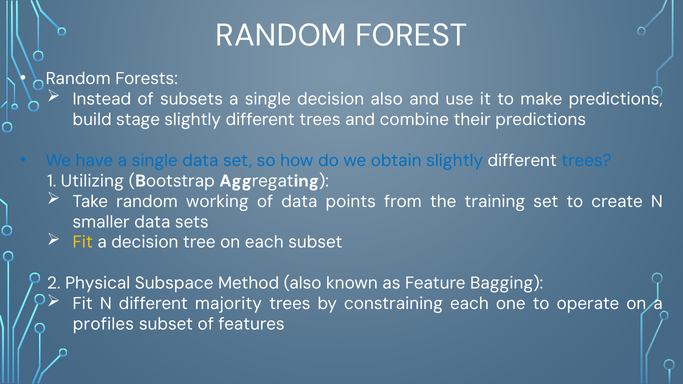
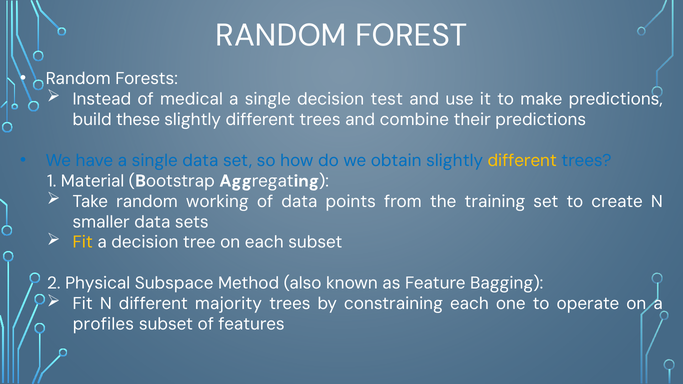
subsets: subsets -> medical (191, 99)
decision also: also -> test (387, 99)
stage: stage -> these (138, 120)
different colour: white -> yellow (522, 161)
Utilizing: Utilizing -> Material (93, 181)
